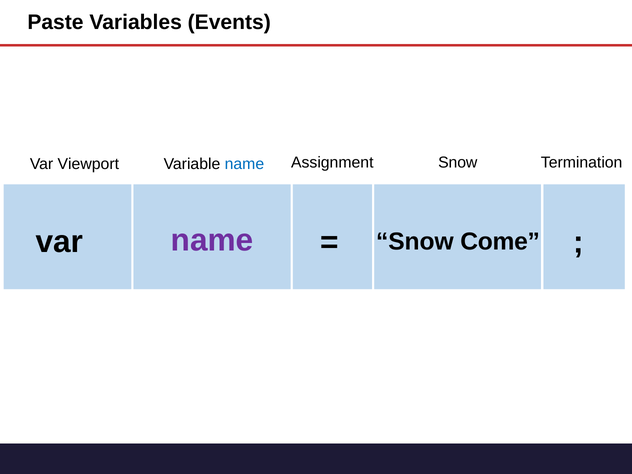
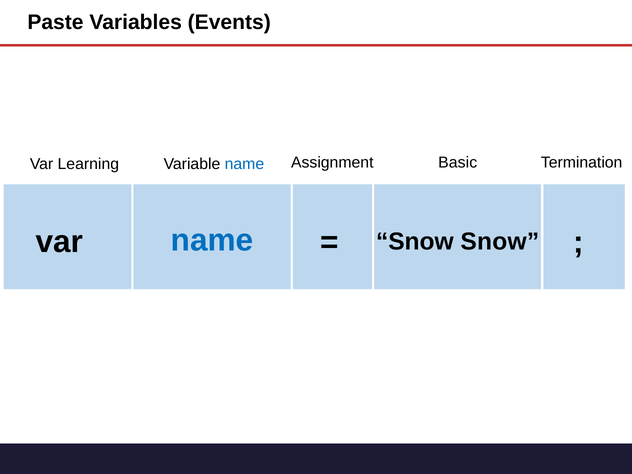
Viewport: Viewport -> Learning (88, 164)
Assignment Snow: Snow -> Basic (458, 162)
name colour: purple -> blue (212, 240)
Snow Come: Come -> Snow (500, 241)
